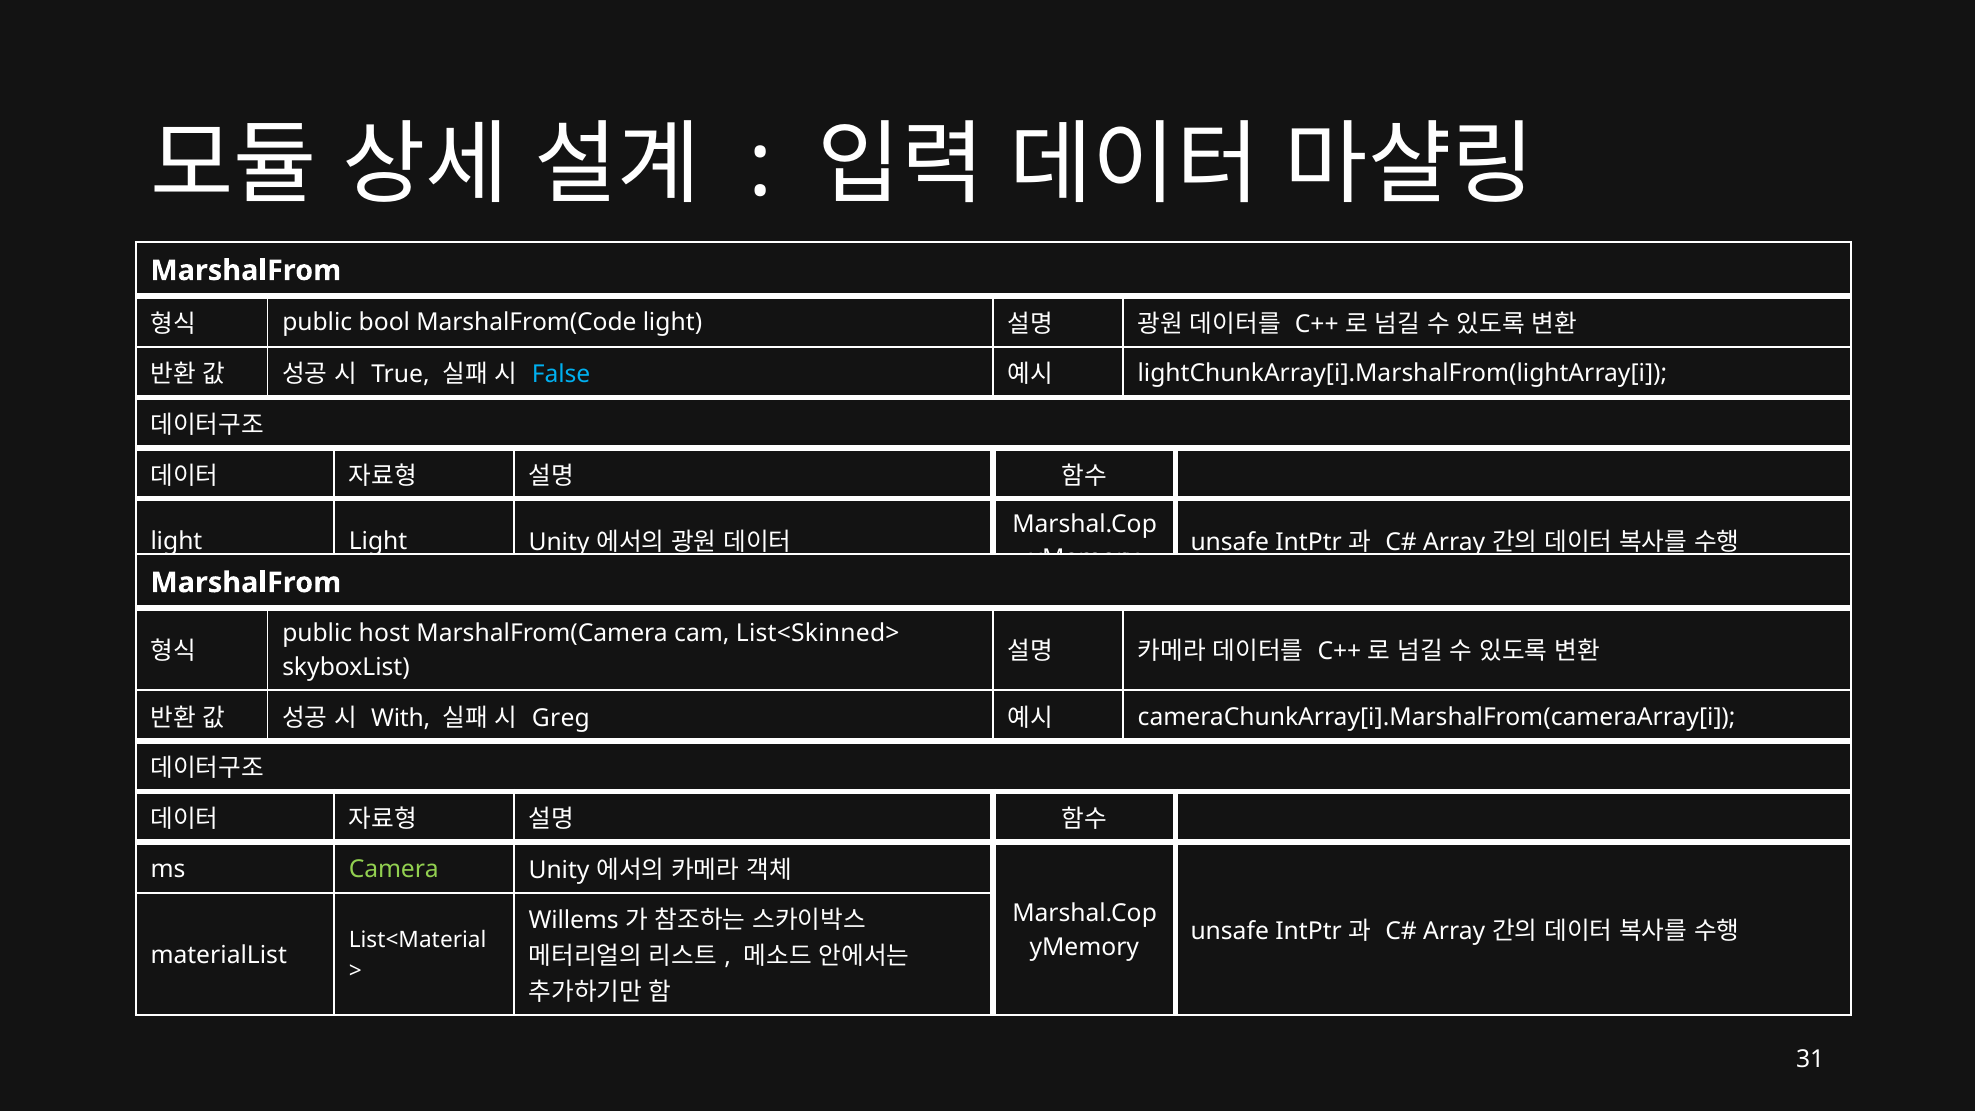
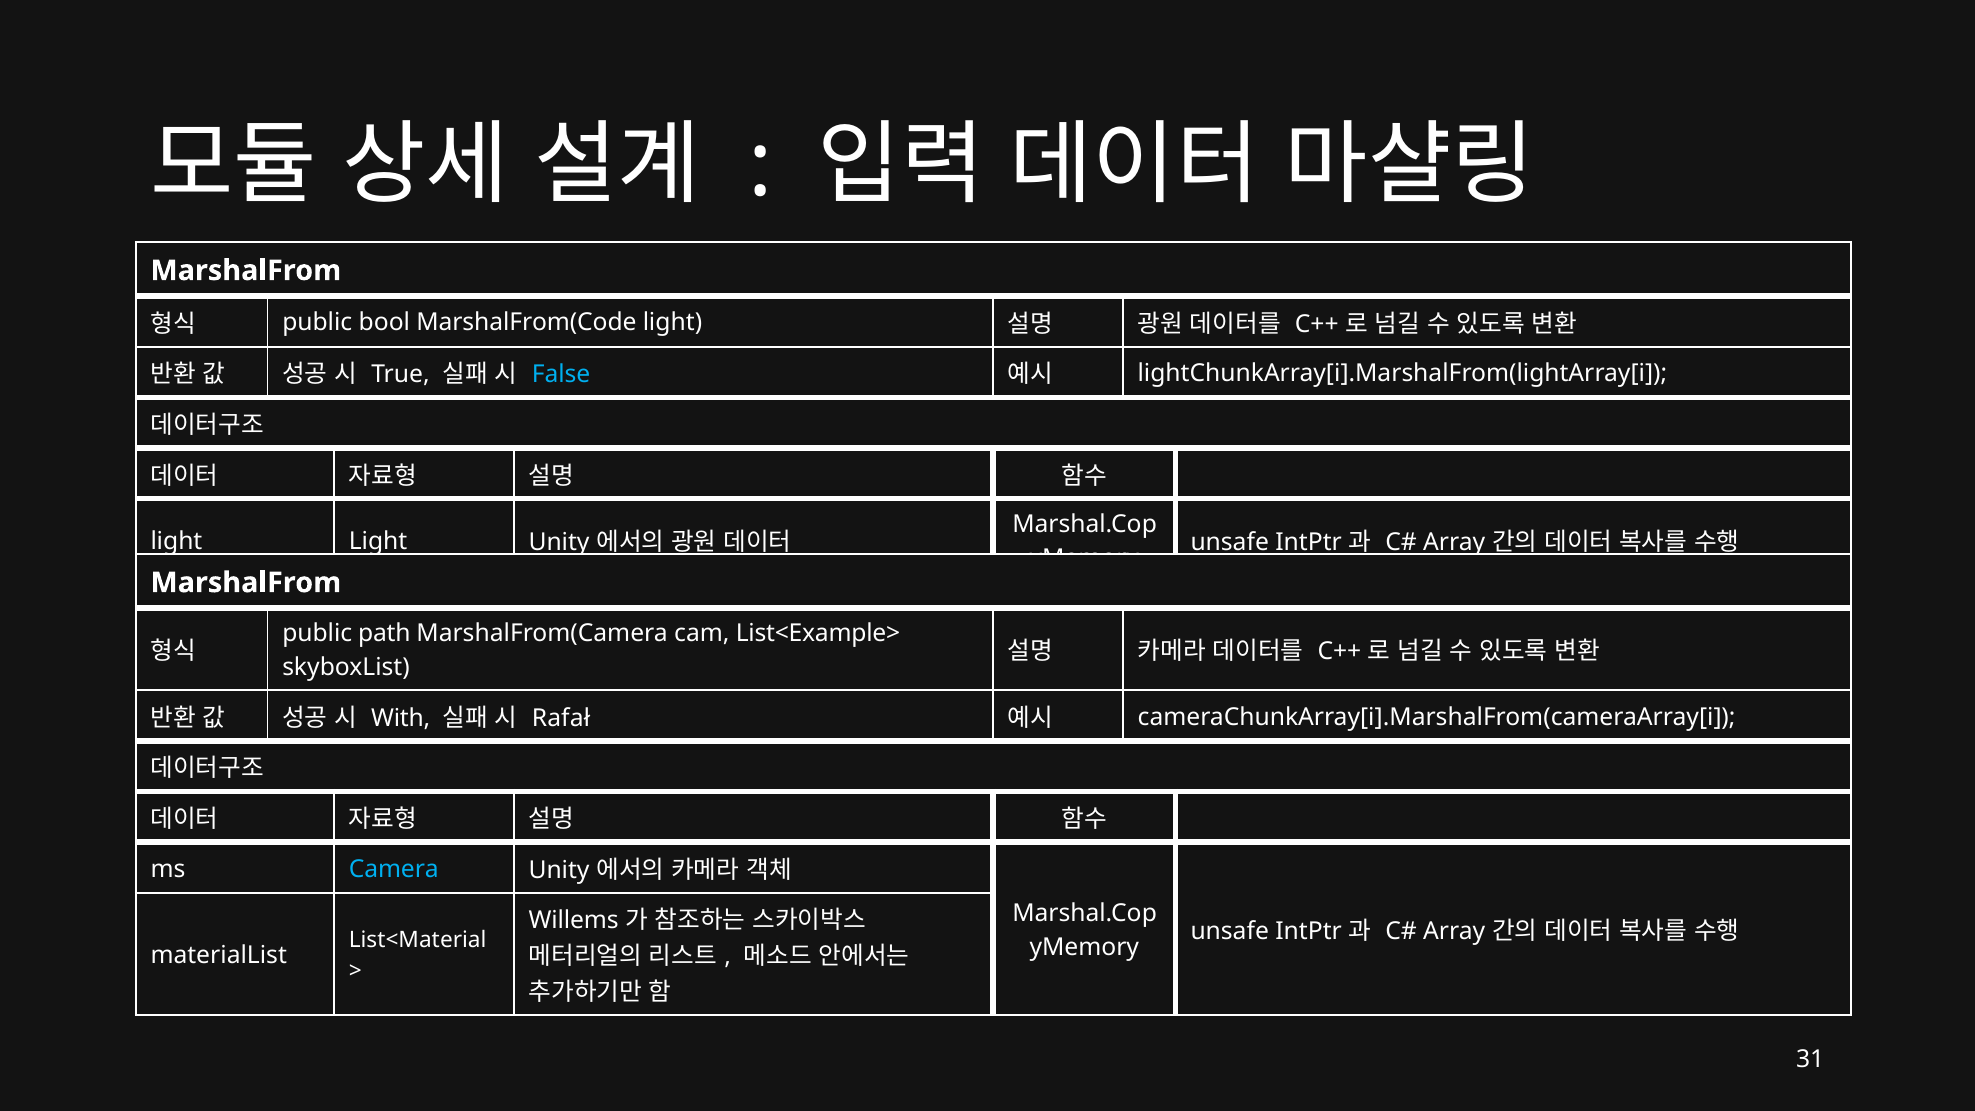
host: host -> path (384, 634)
List<Skinned>: List<Skinned> -> List<Example> (818, 634)
Greg: Greg -> Rafał (561, 718)
Camera colour: light green -> light blue (394, 869)
